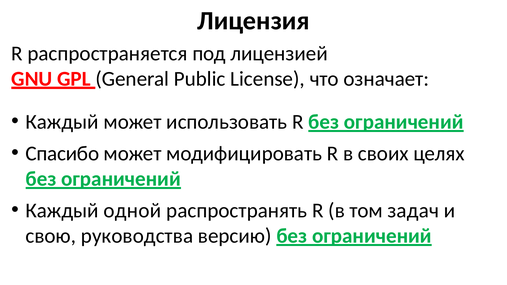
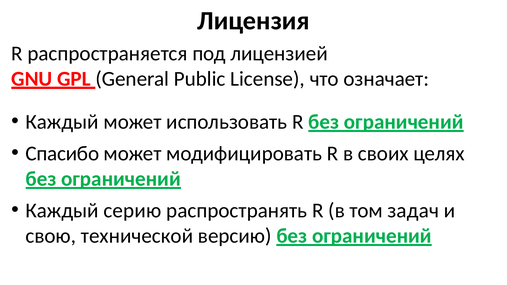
одной: одной -> серию (132, 211)
руководства: руководства -> технической (137, 236)
